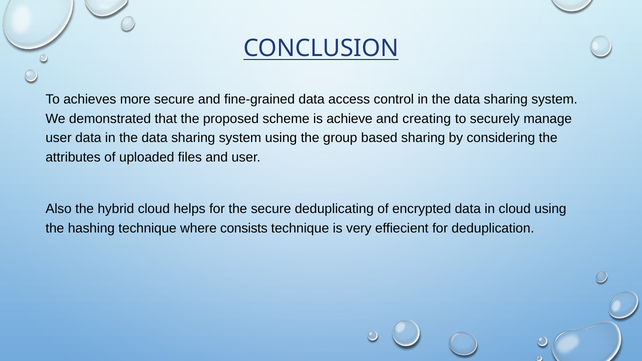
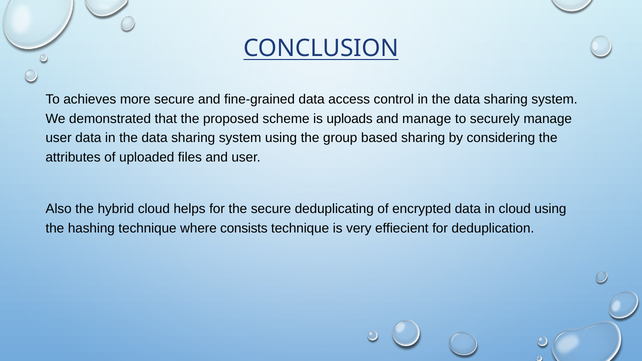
achieve: achieve -> uploads (350, 119)
and creating: creating -> manage (427, 119)
